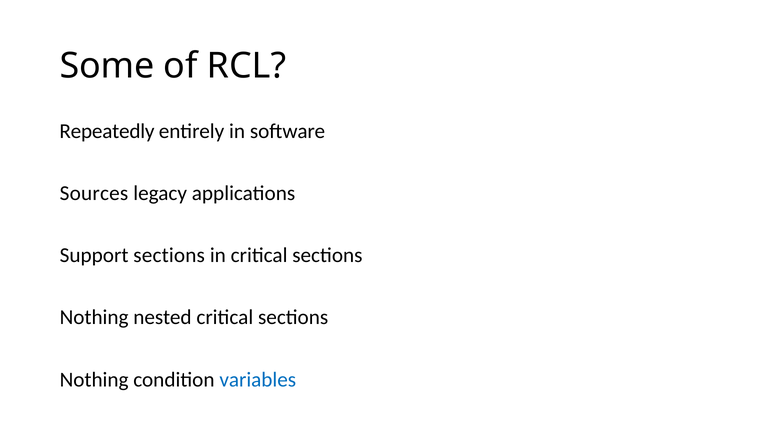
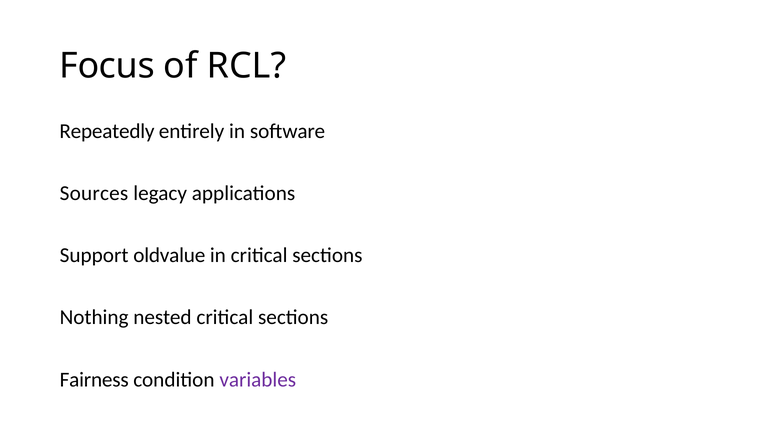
Some: Some -> Focus (107, 66)
Support sections: sections -> oldvalue (169, 256)
Nothing: Nothing -> Fairness (94, 380)
variables colour: blue -> purple (258, 380)
